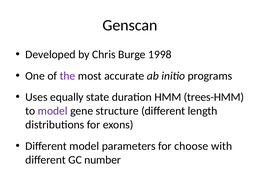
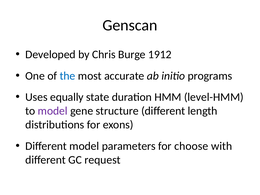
1998: 1998 -> 1912 (160, 55)
the colour: purple -> blue (67, 76)
trees-HMM: trees-HMM -> level-HMM (214, 97)
number: number -> request (103, 160)
